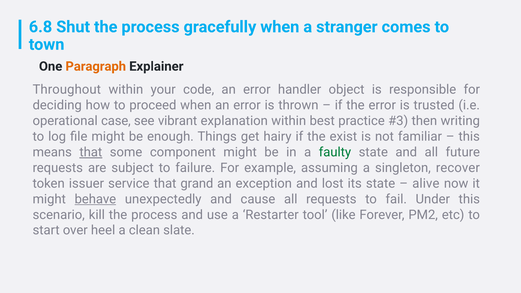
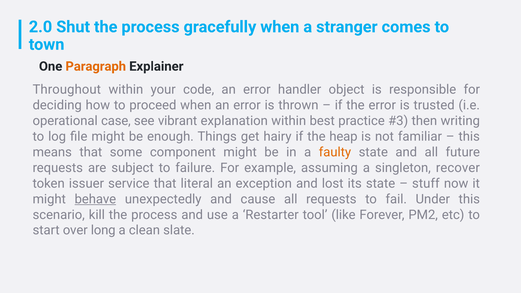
6.8: 6.8 -> 2.0 (40, 27)
exist: exist -> heap (343, 137)
that underline: present -> none (91, 152)
faulty colour: green -> orange (335, 152)
grand: grand -> literal (197, 183)
alive: alive -> stuff (426, 183)
heel: heel -> long (103, 230)
